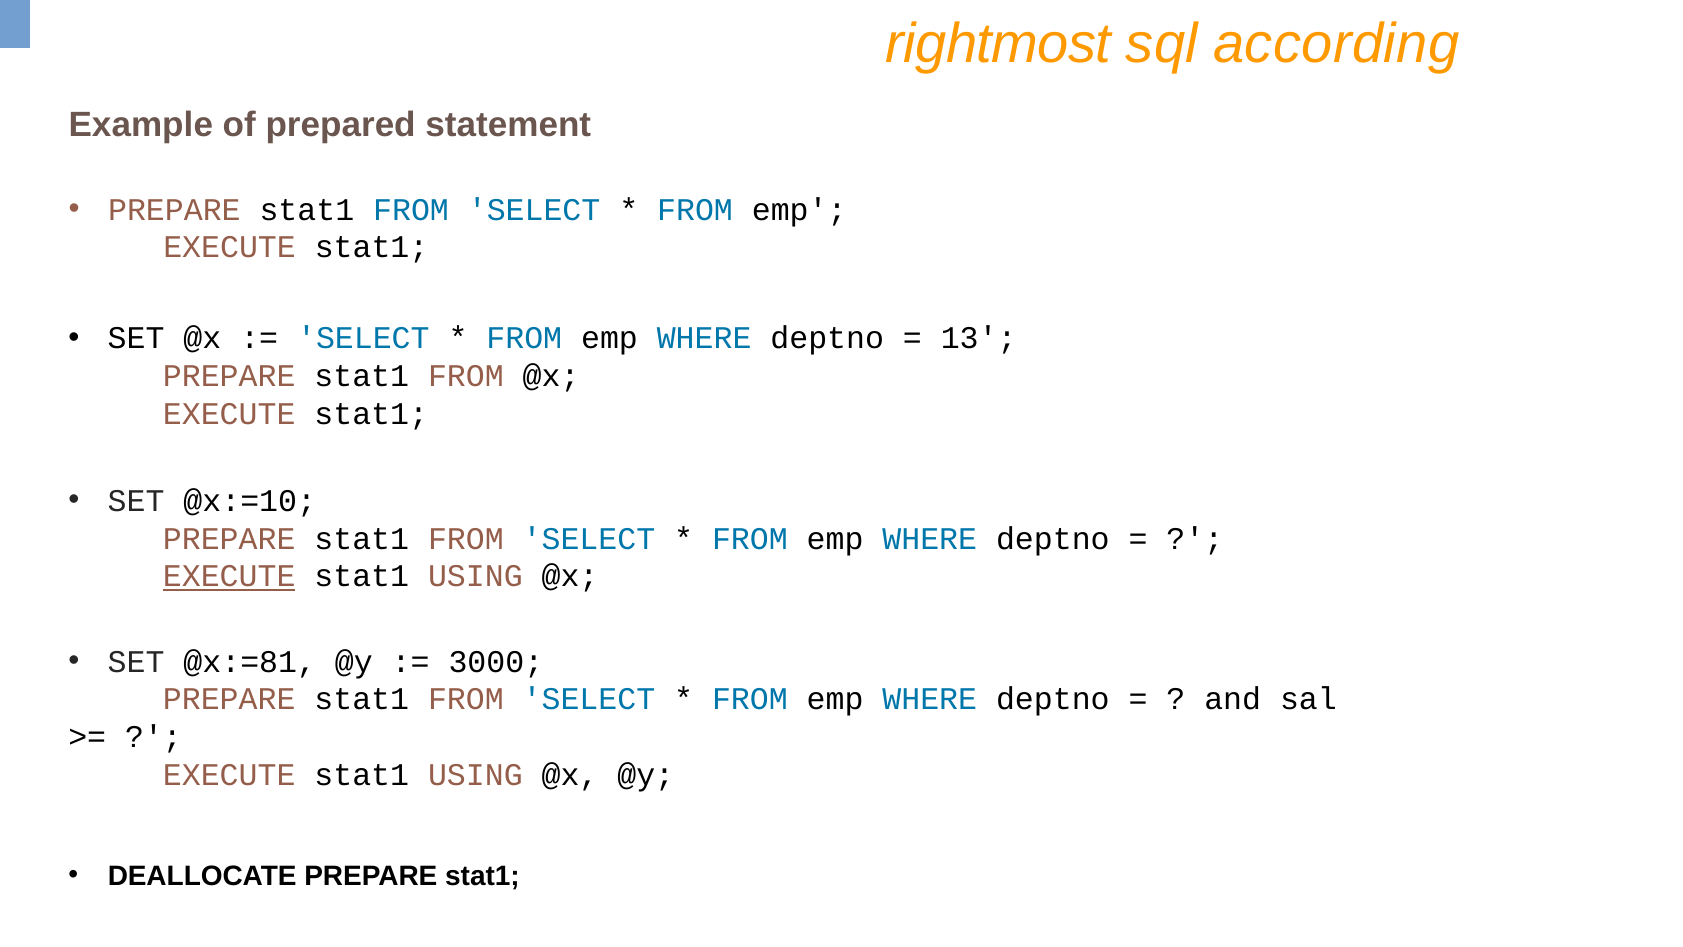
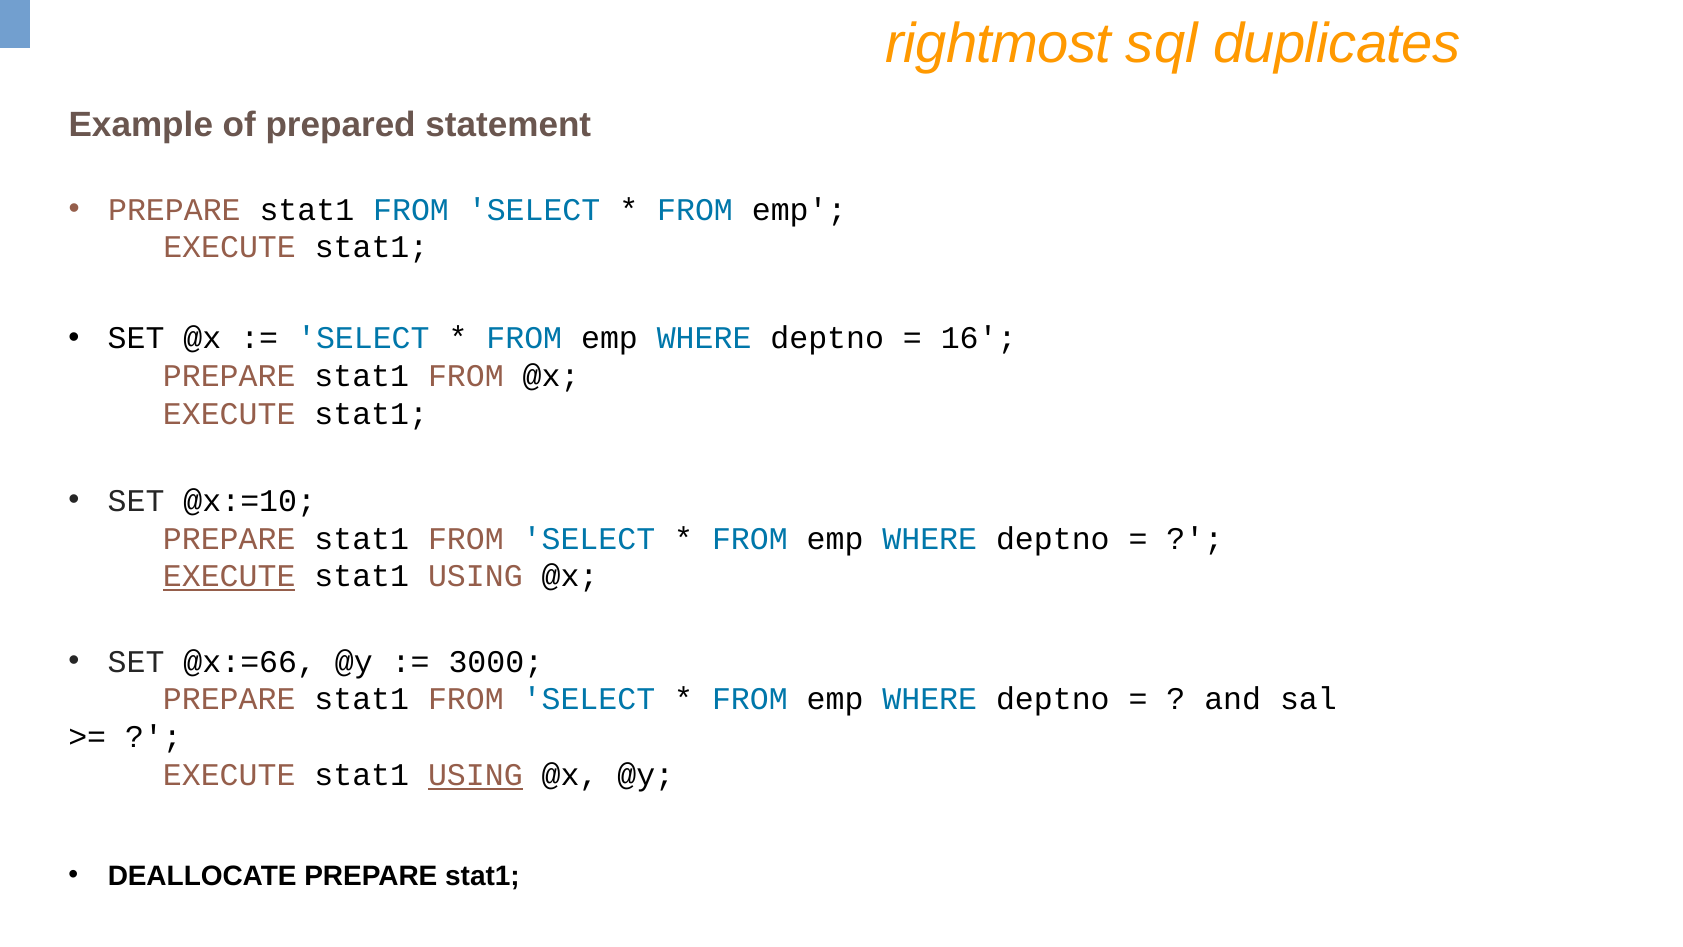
according: according -> duplicates (1337, 44)
13: 13 -> 16 (979, 338)
@x:=81: @x:=81 -> @x:=66 (250, 661)
USING underline: none -> present (475, 775)
